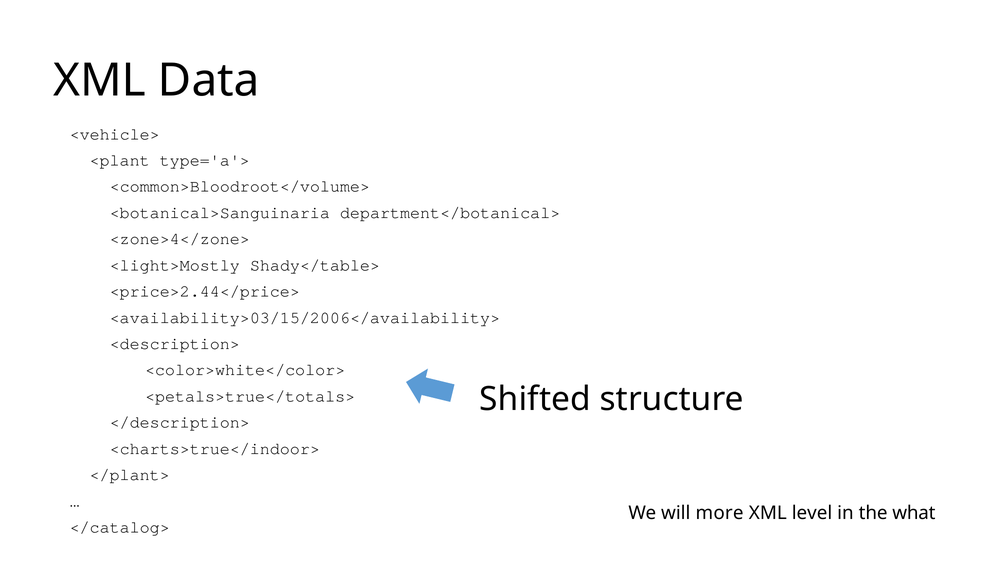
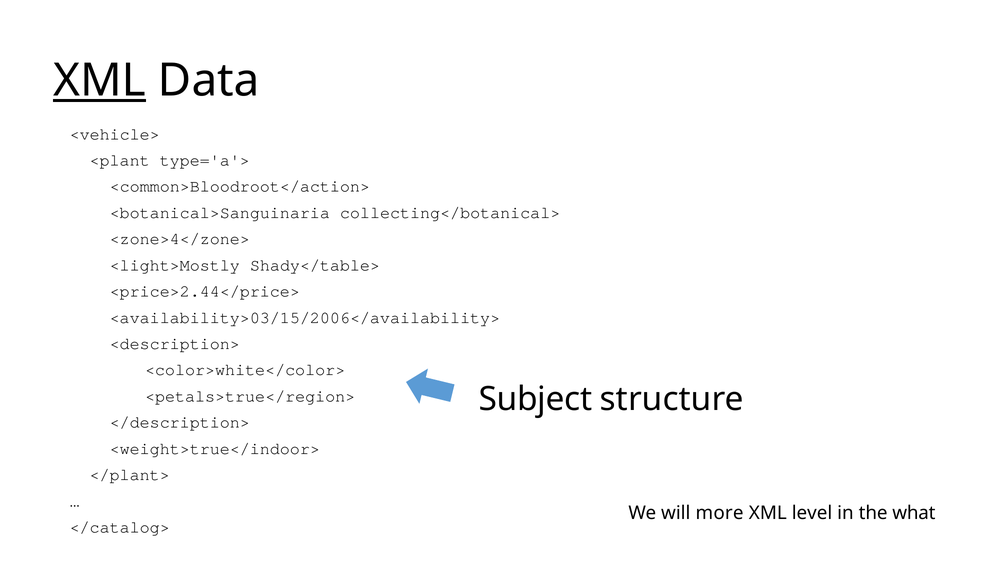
XML underline: none -> present (100, 81)
<common>Bloodroot</volume>: <common>Bloodroot</volume> -> <common>Bloodroot</action> (240, 187)
department</botanical>: department</botanical> -> collecting</botanical> (450, 213)
<petals>true</totals>: <petals>true</totals> -> <petals>true</region> (250, 396)
Shifted: Shifted -> Subject (535, 399)
<charts>true</indoor>: <charts>true</indoor> -> <weight>true</indoor> (215, 449)
